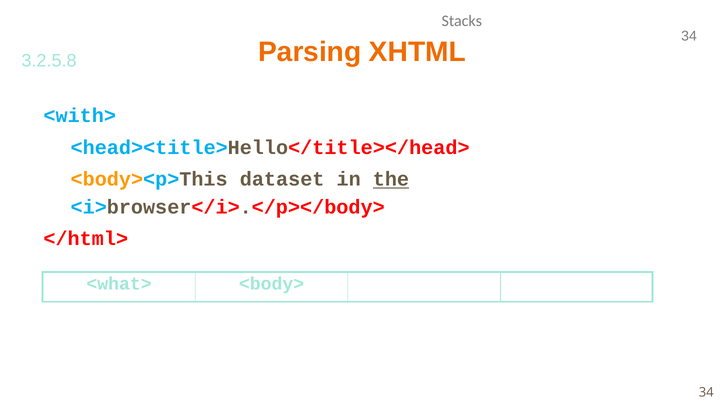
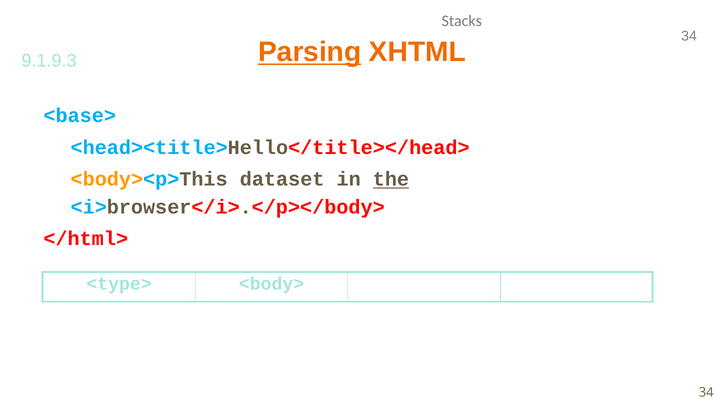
Parsing underline: none -> present (310, 52)
3.2.5.8: 3.2.5.8 -> 9.1.9.3 (49, 61)
<with>: <with> -> <base> (80, 116)
<what>: <what> -> <type> (119, 284)
